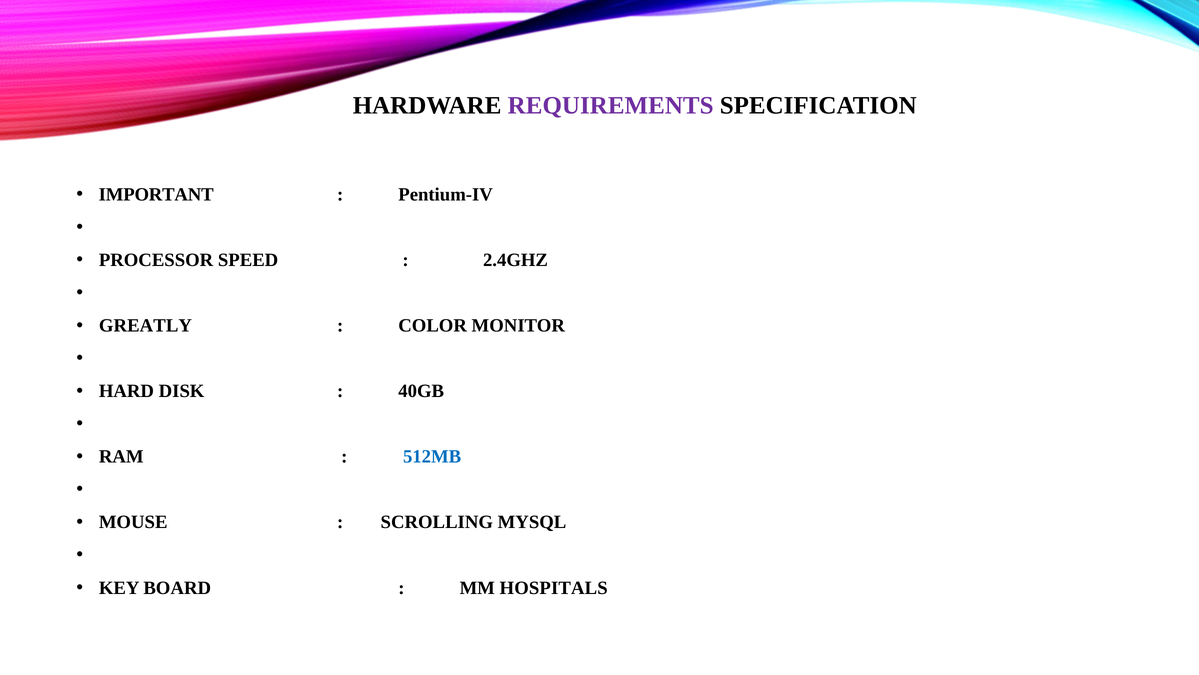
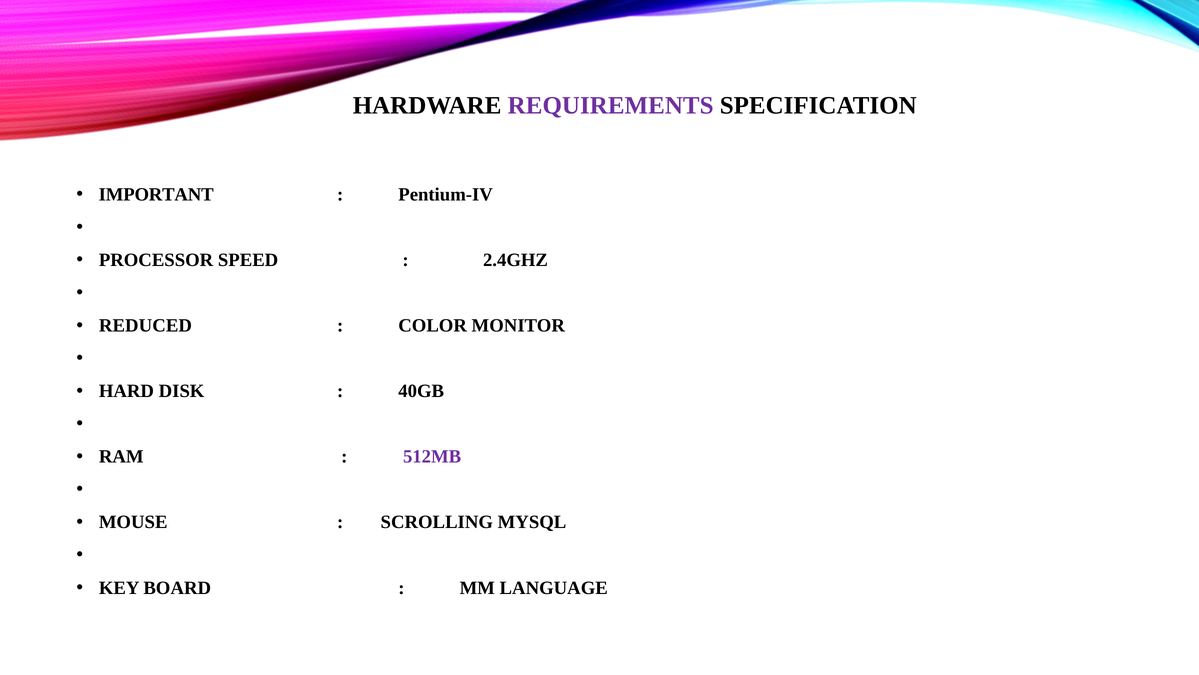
GREATLY: GREATLY -> REDUCED (145, 325)
512MB colour: blue -> purple (432, 456)
HOSPITALS: HOSPITALS -> LANGUAGE (554, 587)
